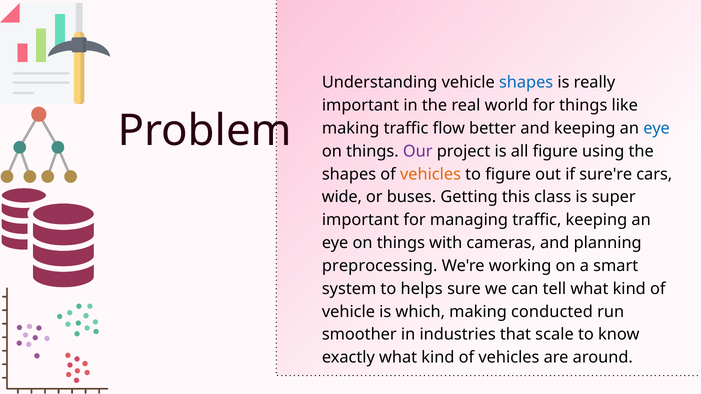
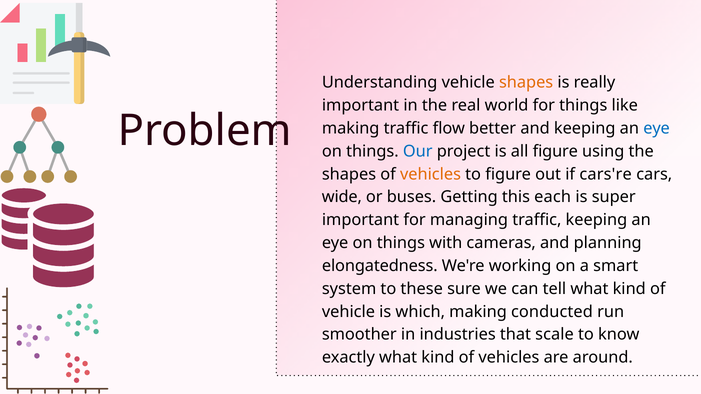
shapes colour: blue -> orange (526, 83)
Our colour: purple -> blue (418, 151)
sure're: sure're -> cars're (606, 174)
class: class -> each (553, 197)
preprocessing: preprocessing -> elongatedness (380, 266)
helps: helps -> these (422, 289)
